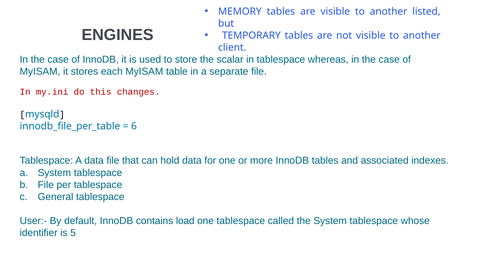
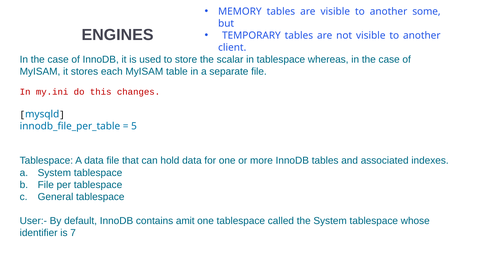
listed: listed -> some (426, 11)
6: 6 -> 5 (134, 126)
load: load -> amit (185, 221)
5: 5 -> 7 (73, 233)
